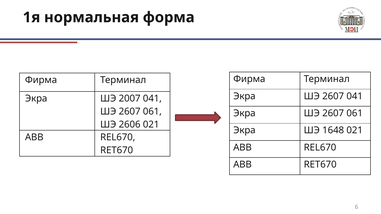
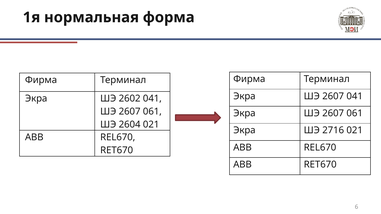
2007: 2007 -> 2602 (130, 99)
2606: 2606 -> 2604 (130, 125)
1648: 1648 -> 2716 (333, 131)
